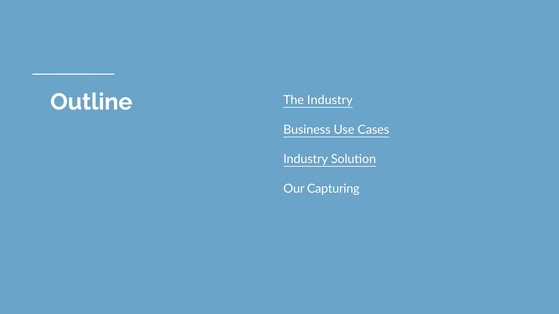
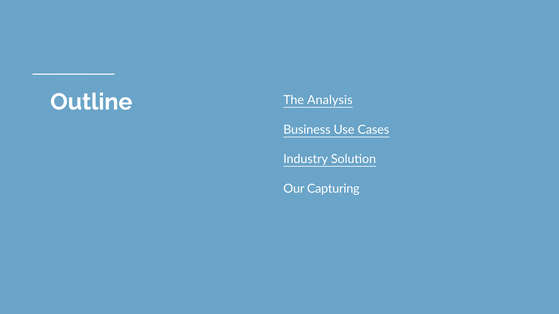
The Industry: Industry -> Analysis (330, 100)
